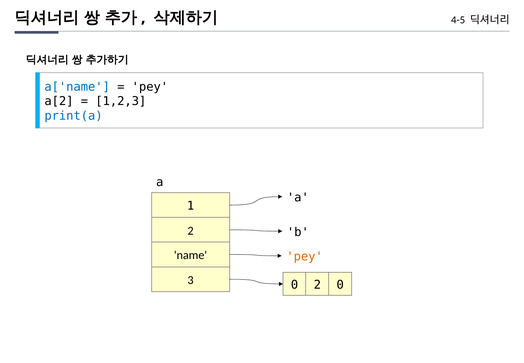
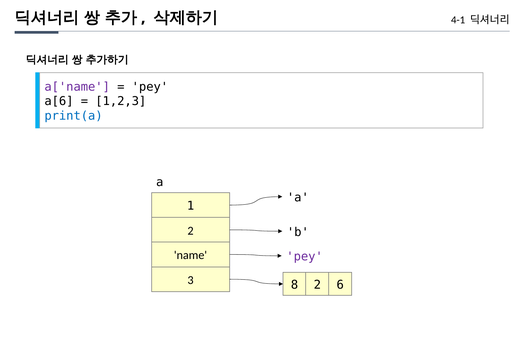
4-5: 4-5 -> 4-1 (458, 20)
a['name colour: blue -> purple (77, 87)
a[2: a[2 -> a[6 (59, 101)
pey colour: orange -> purple (305, 256)
3 0: 0 -> 8 (294, 285)
2 0: 0 -> 6 (340, 285)
